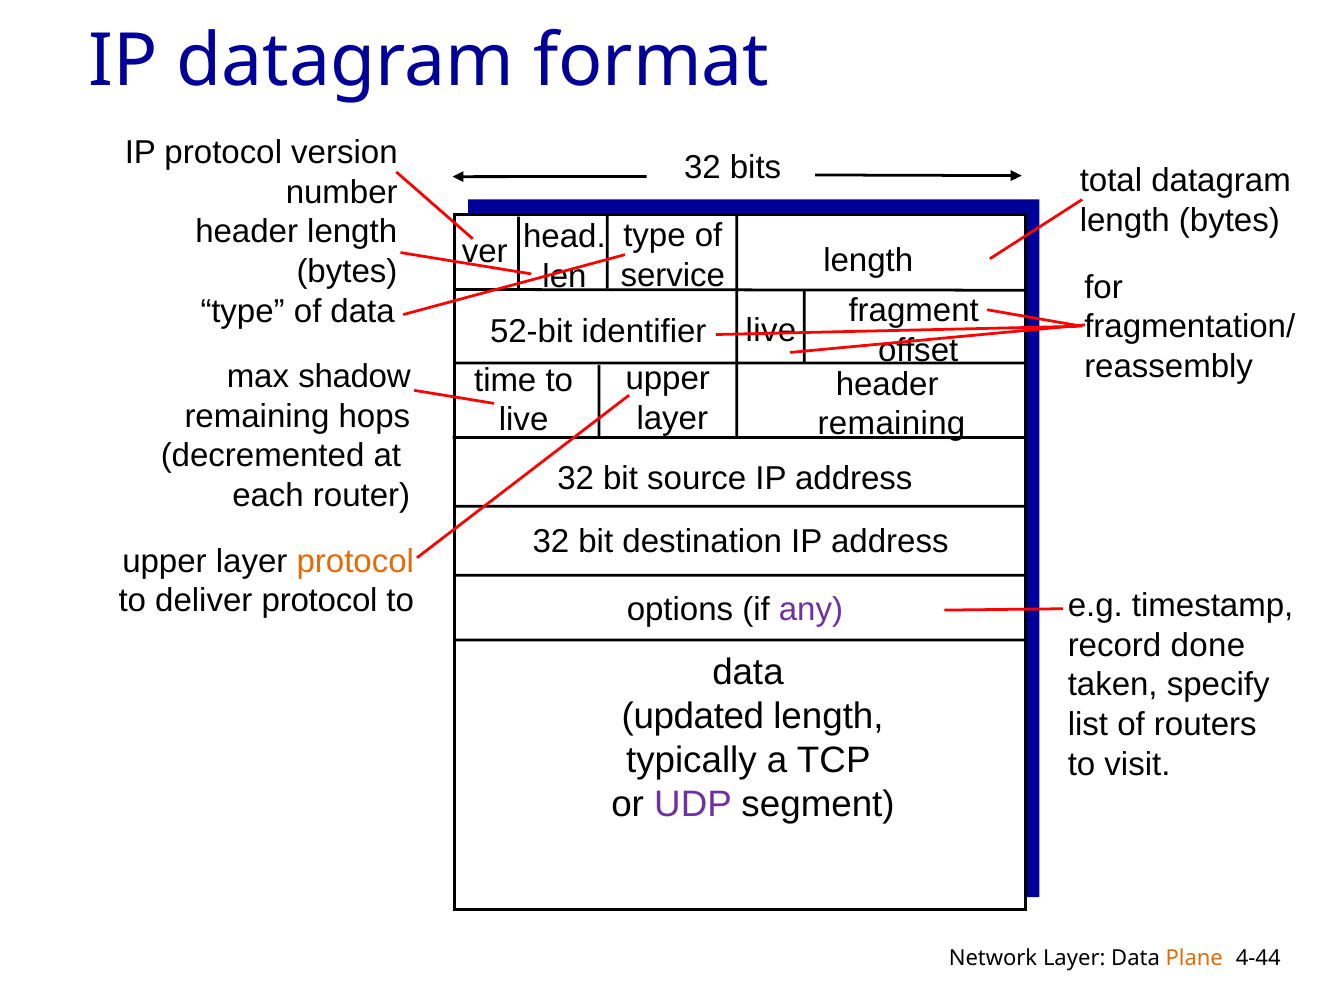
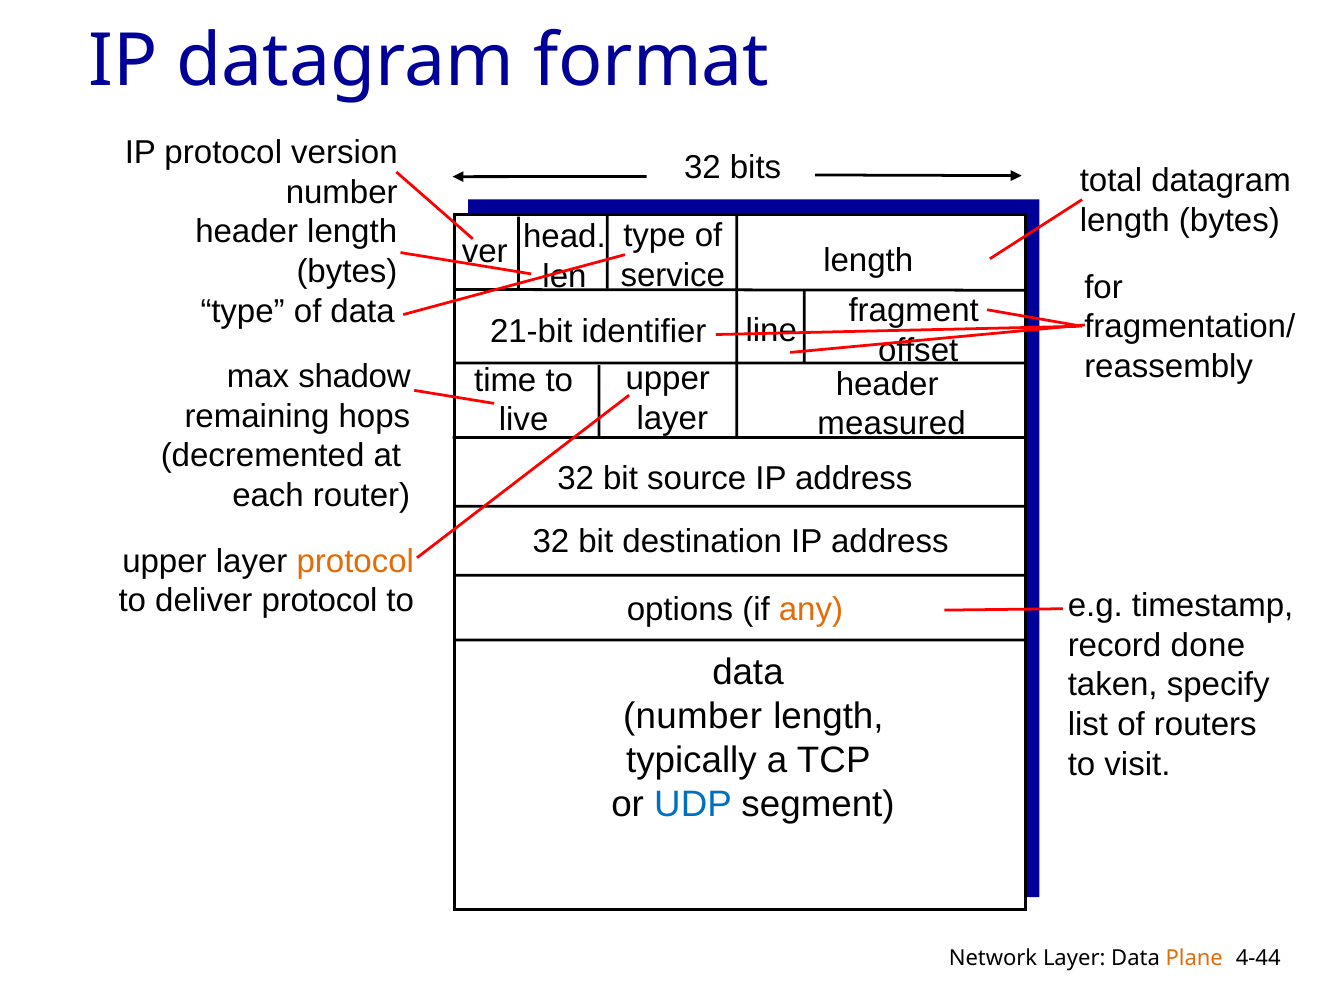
live: live -> line (771, 330)
52-bit: 52-bit -> 21-bit (531, 332)
remaining: remaining -> measured (892, 424)
any colour: purple -> orange (811, 609)
updated: updated -> number (693, 716)
UDP colour: purple -> blue (693, 804)
